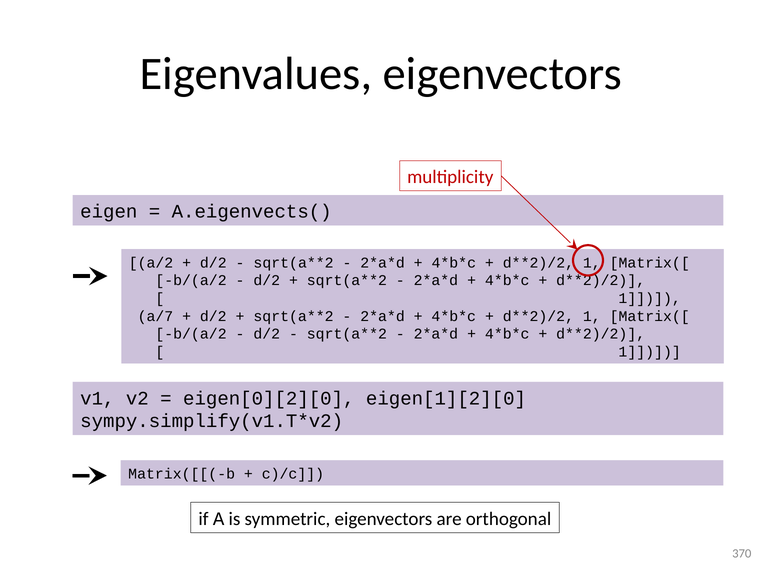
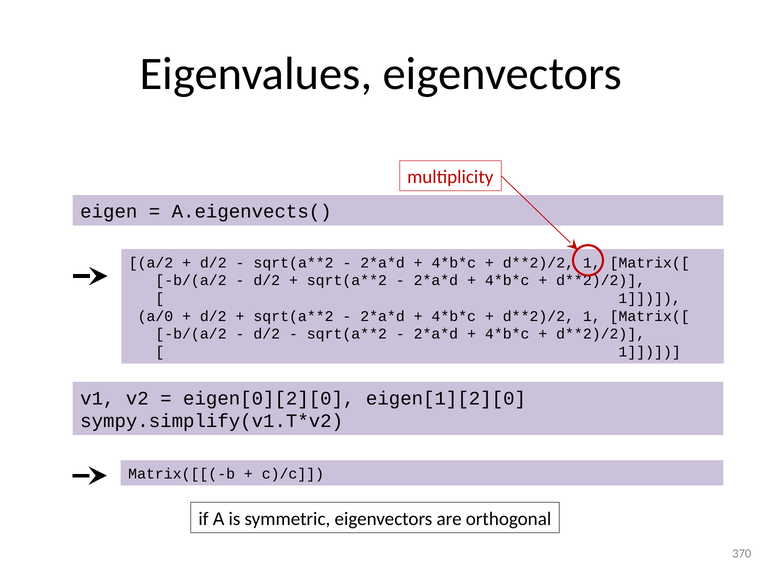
a/7: a/7 -> a/0 (155, 316)
